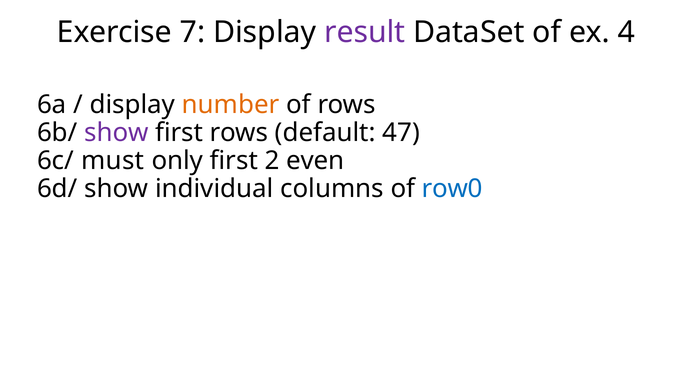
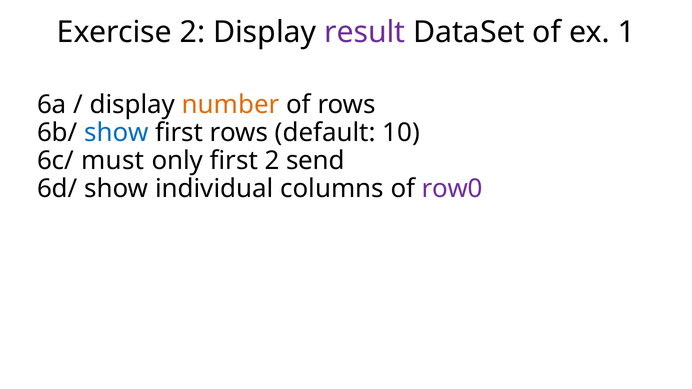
Exercise 7: 7 -> 2 (193, 32)
4: 4 -> 1 (626, 32)
show colour: purple -> blue (116, 133)
47: 47 -> 10 (401, 133)
even: even -> send (315, 161)
row0 colour: blue -> purple (452, 189)
